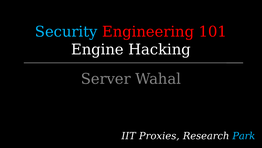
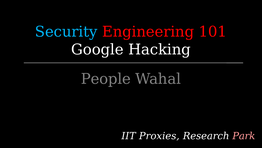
Engine: Engine -> Google (97, 49)
Server: Server -> People (106, 79)
Park colour: light blue -> pink (244, 135)
